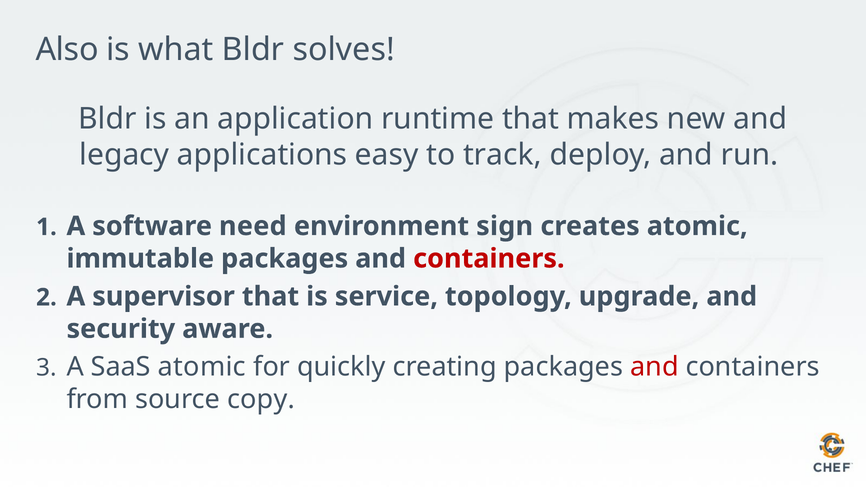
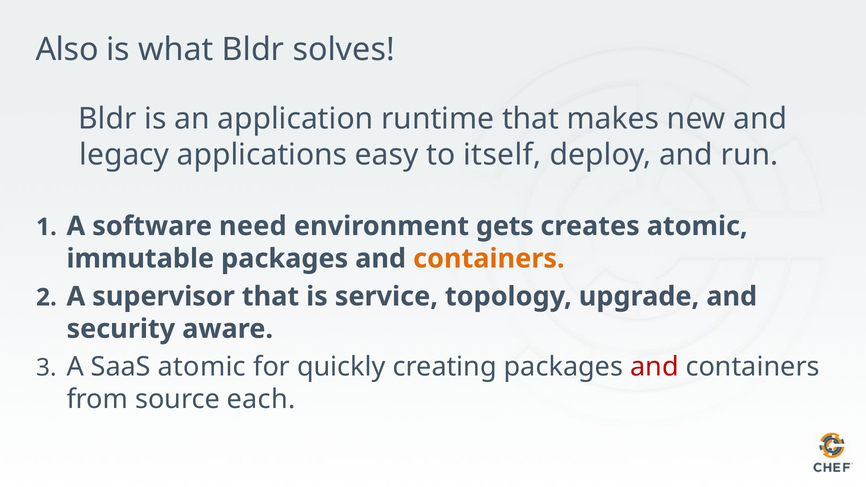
track: track -> itself (502, 155)
sign: sign -> gets (505, 226)
containers colour: red -> orange (489, 259)
copy: copy -> each (261, 399)
